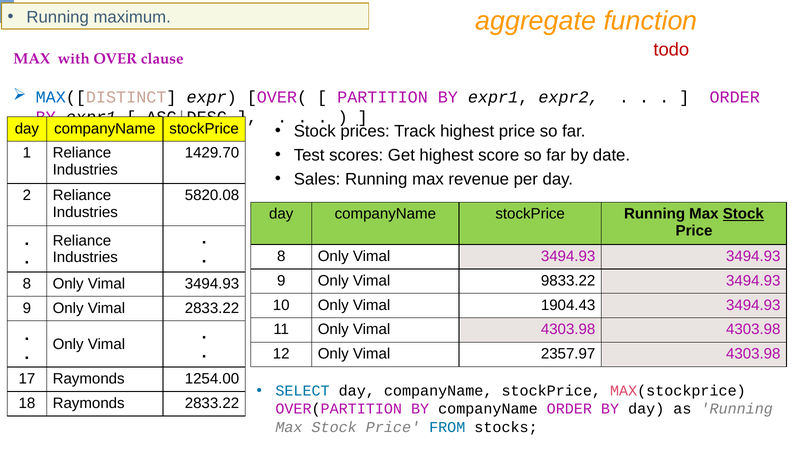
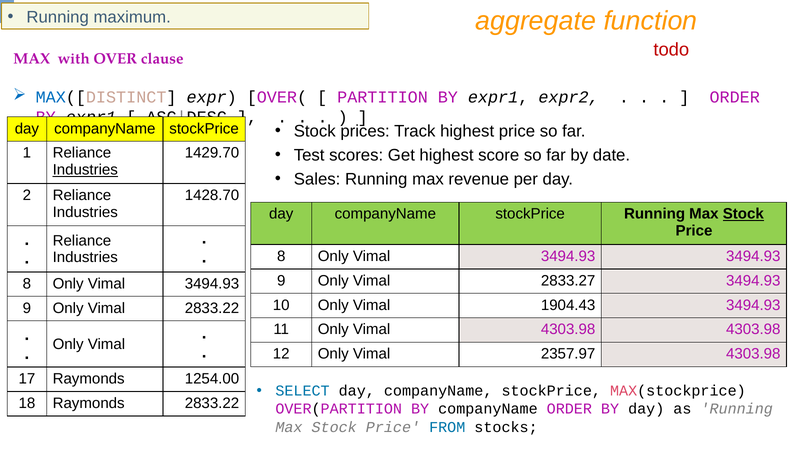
Industries underline: none -> present (85, 170)
5820.08: 5820.08 -> 1428.70 (212, 195)
9833.22: 9833.22 -> 2833.27 (568, 281)
